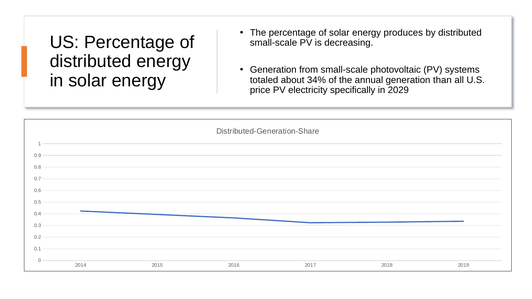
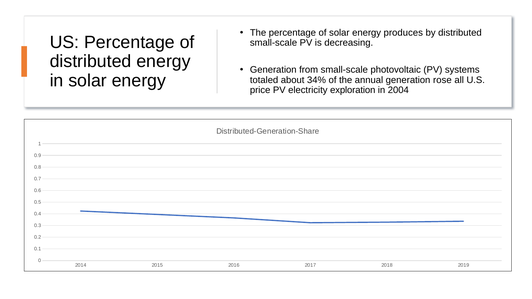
than: than -> rose (442, 80)
specifically: specifically -> exploration (353, 90)
2029: 2029 -> 2004 (398, 90)
